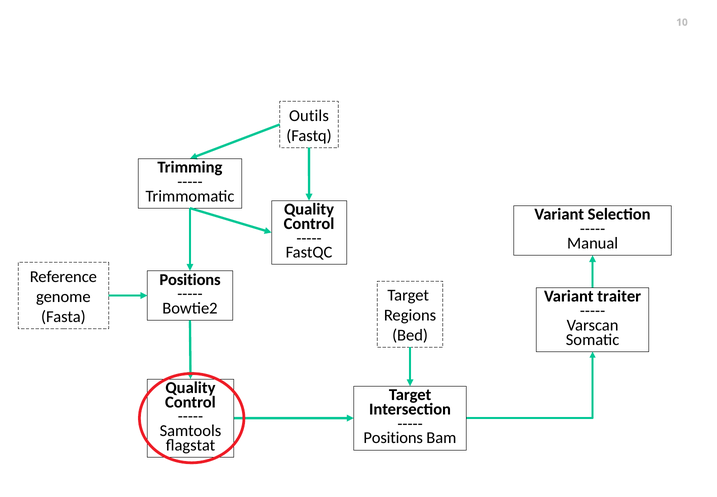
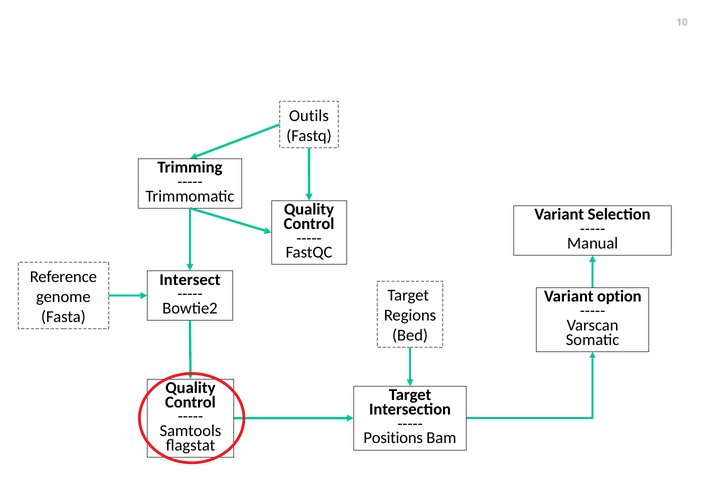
Positions: Positions -> Intersect (190, 279)
traiter: traiter -> option (619, 296)
